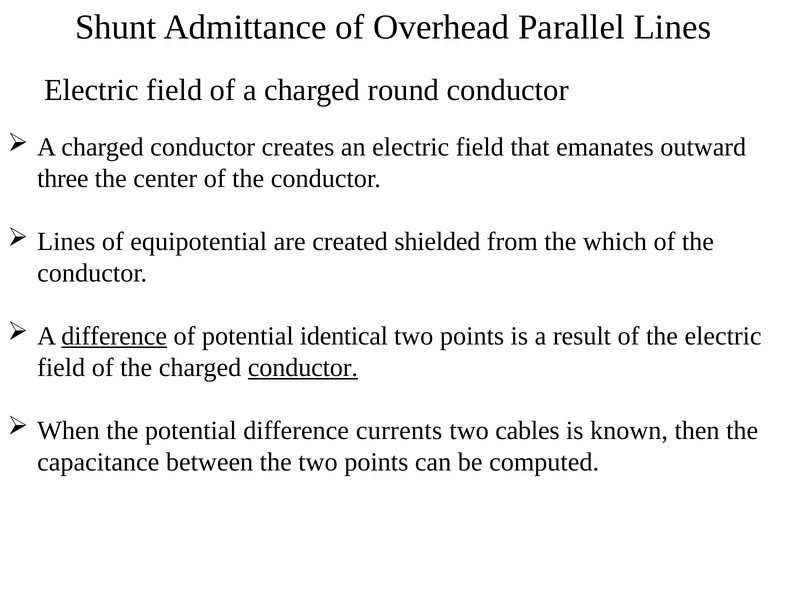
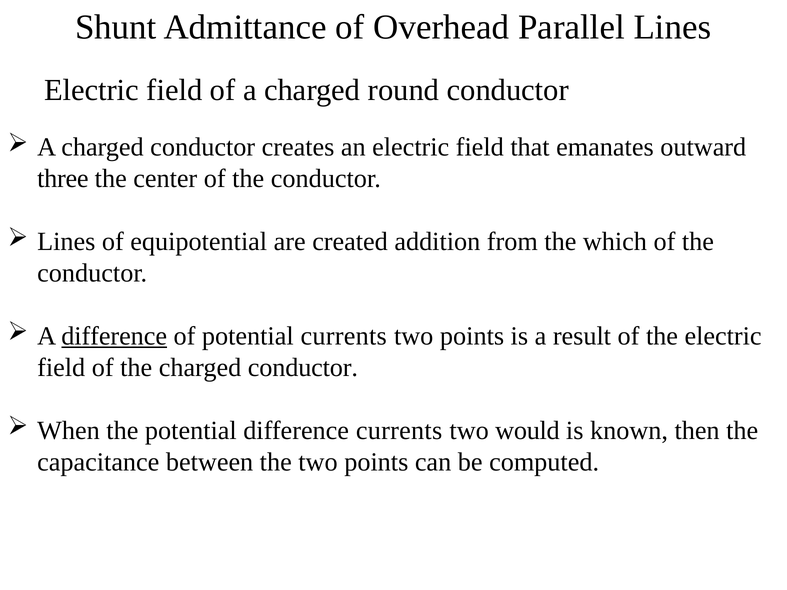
shielded: shielded -> addition (437, 242)
potential identical: identical -> currents (344, 336)
conductor underline: present -> none (303, 368)
cables: cables -> would (527, 431)
